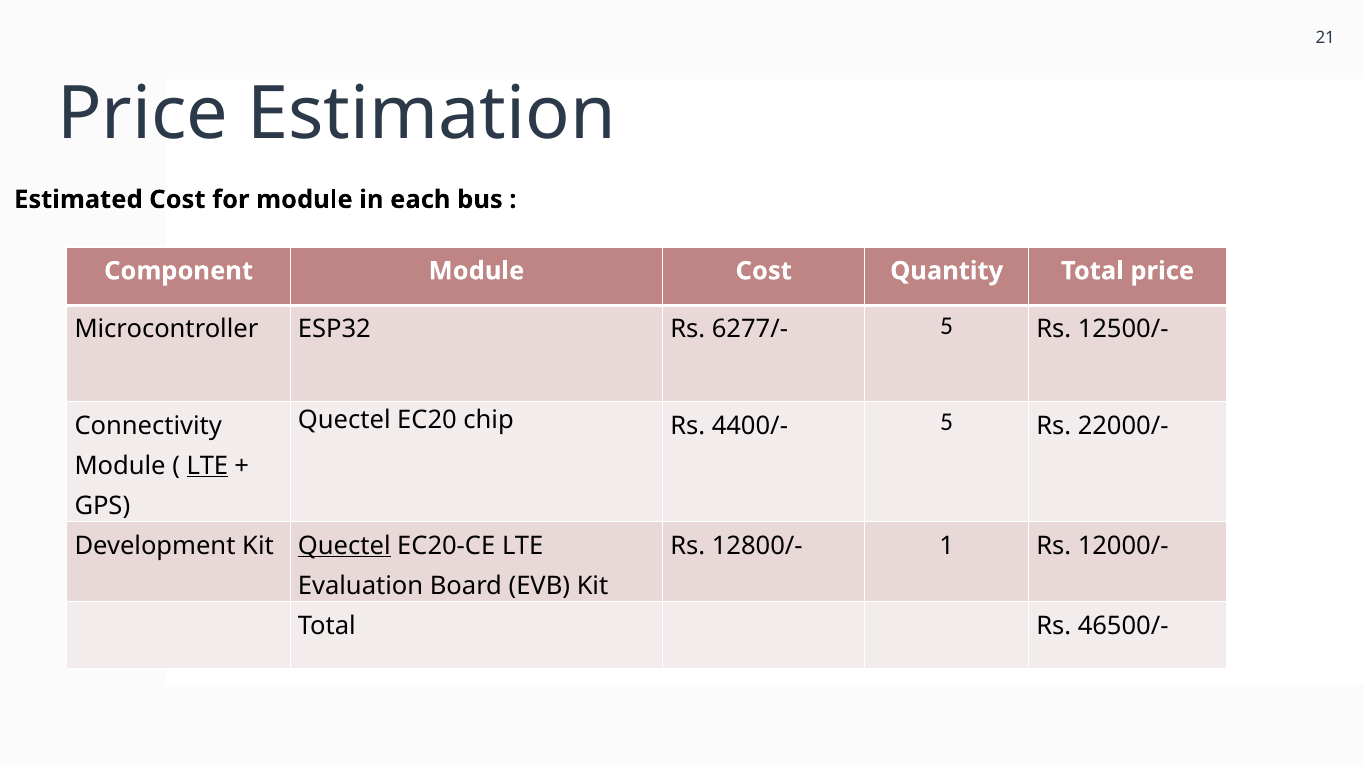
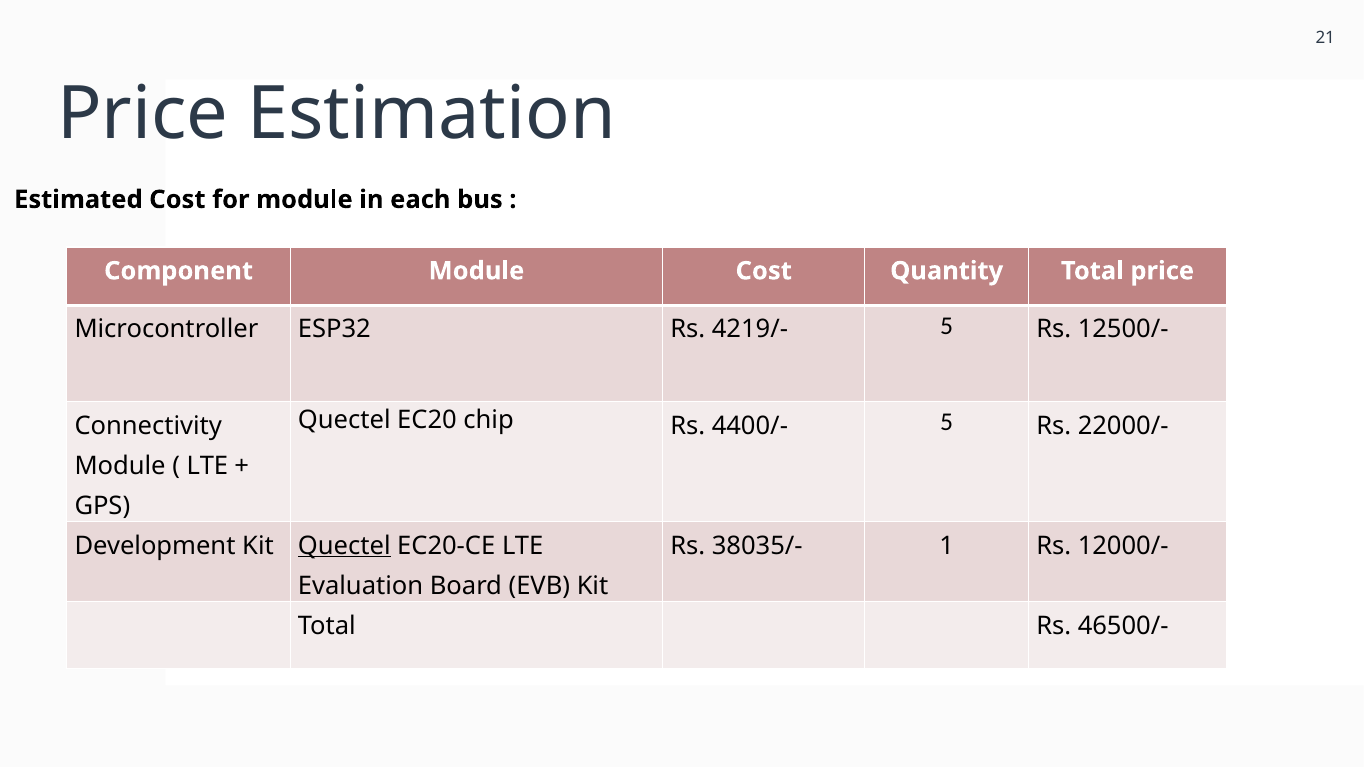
6277/-: 6277/- -> 4219/- (750, 330)
LTE underline: present -> none (207, 466)
12800/-: 12800/- -> 38035/- (757, 546)
